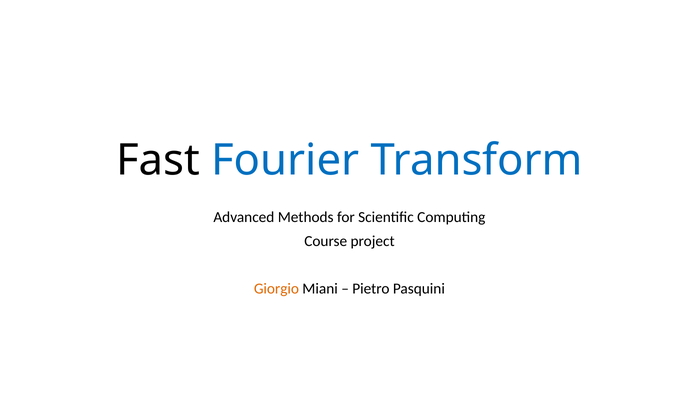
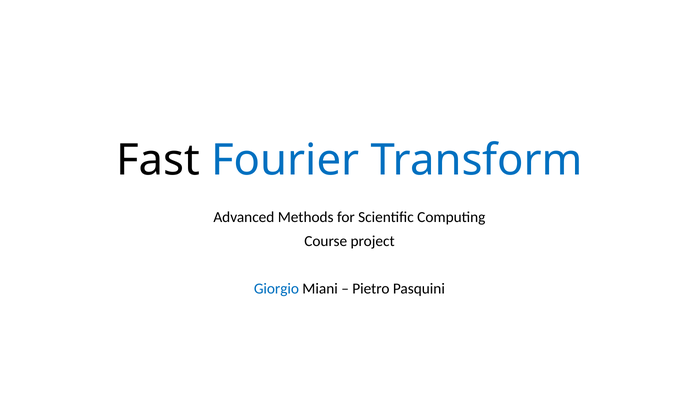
Giorgio colour: orange -> blue (276, 289)
